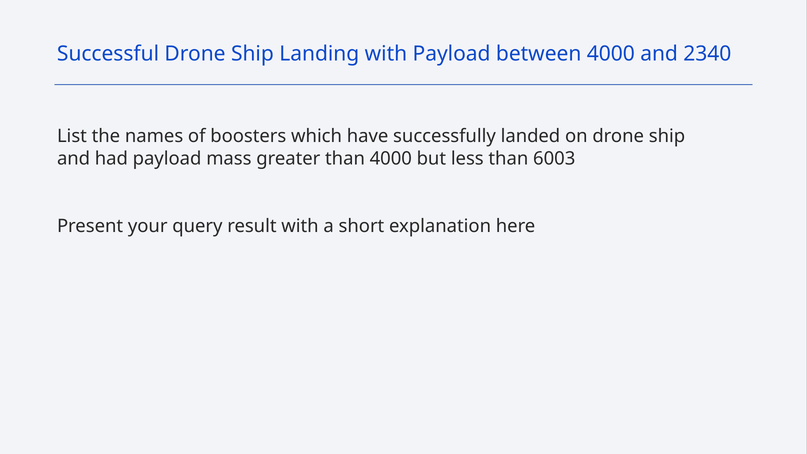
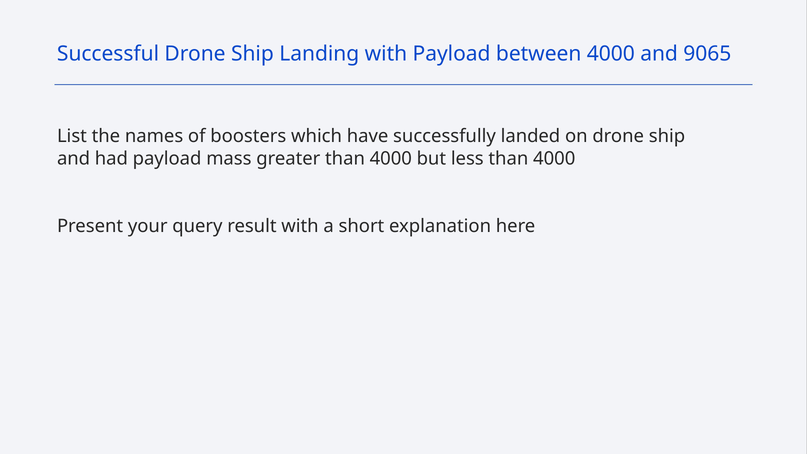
2340: 2340 -> 9065 (707, 54)
less than 6003: 6003 -> 4000 (554, 158)
